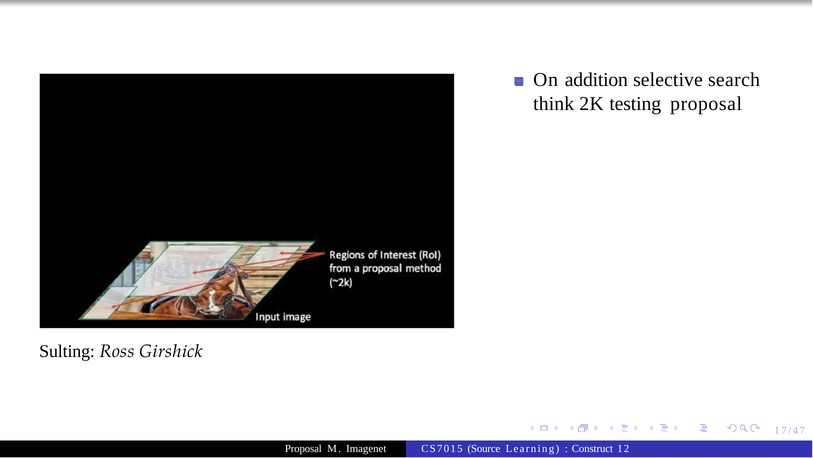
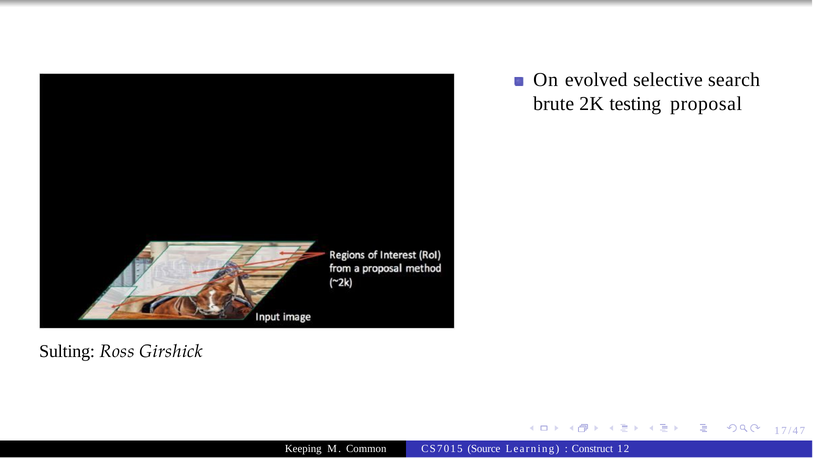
addition: addition -> evolved (596, 80)
think: think -> brute (554, 104)
Proposal: Proposal -> Keeping (303, 448)
Imagenet: Imagenet -> Common (366, 448)
